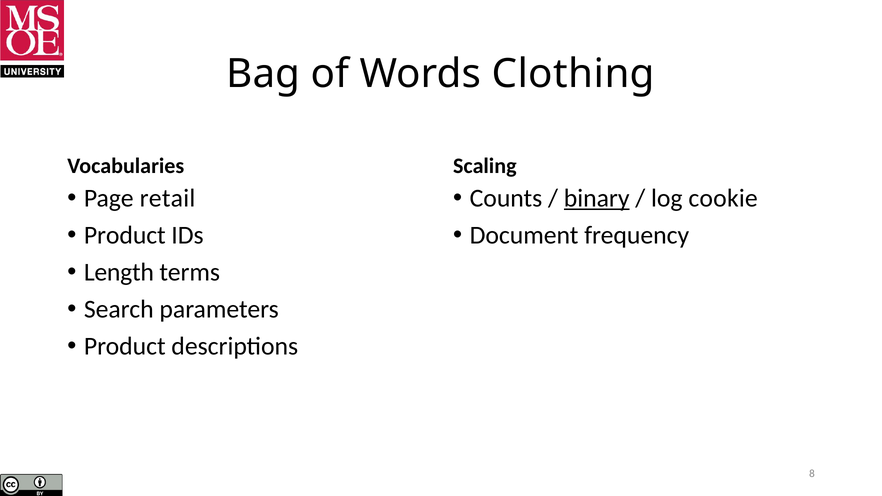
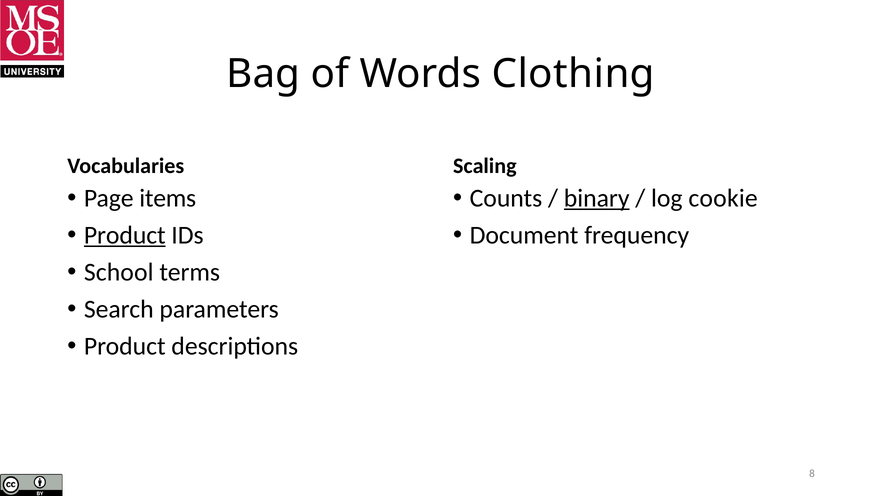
retail: retail -> items (168, 198)
Product underline: none -> present (125, 235)
Length: Length -> School (119, 272)
